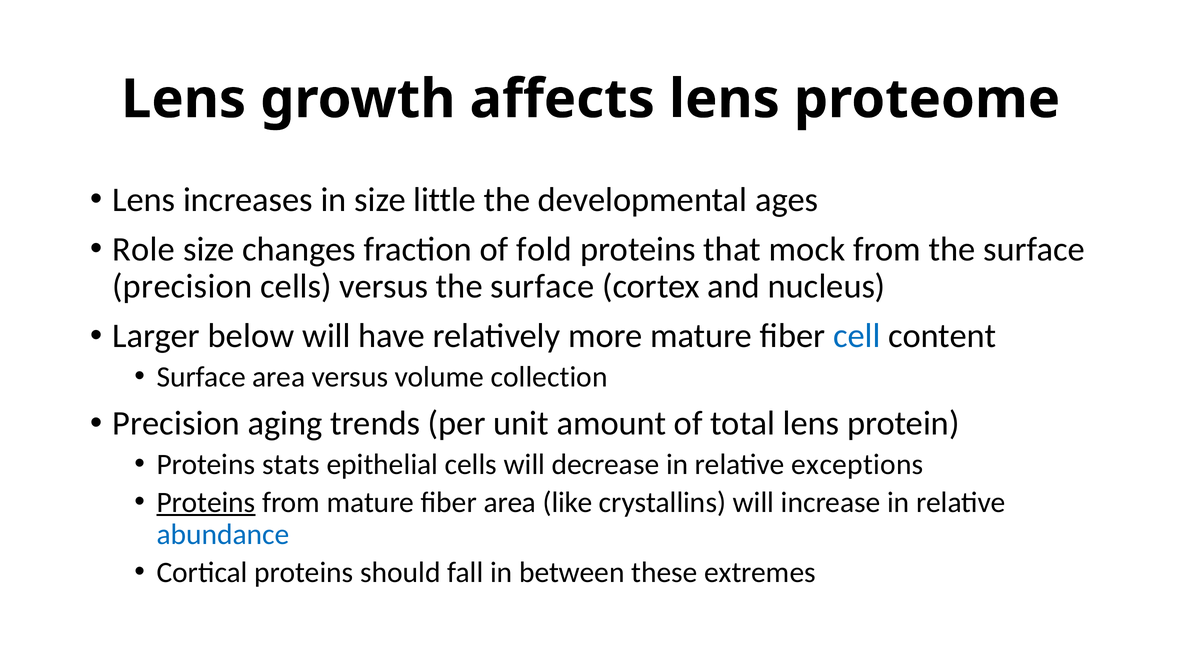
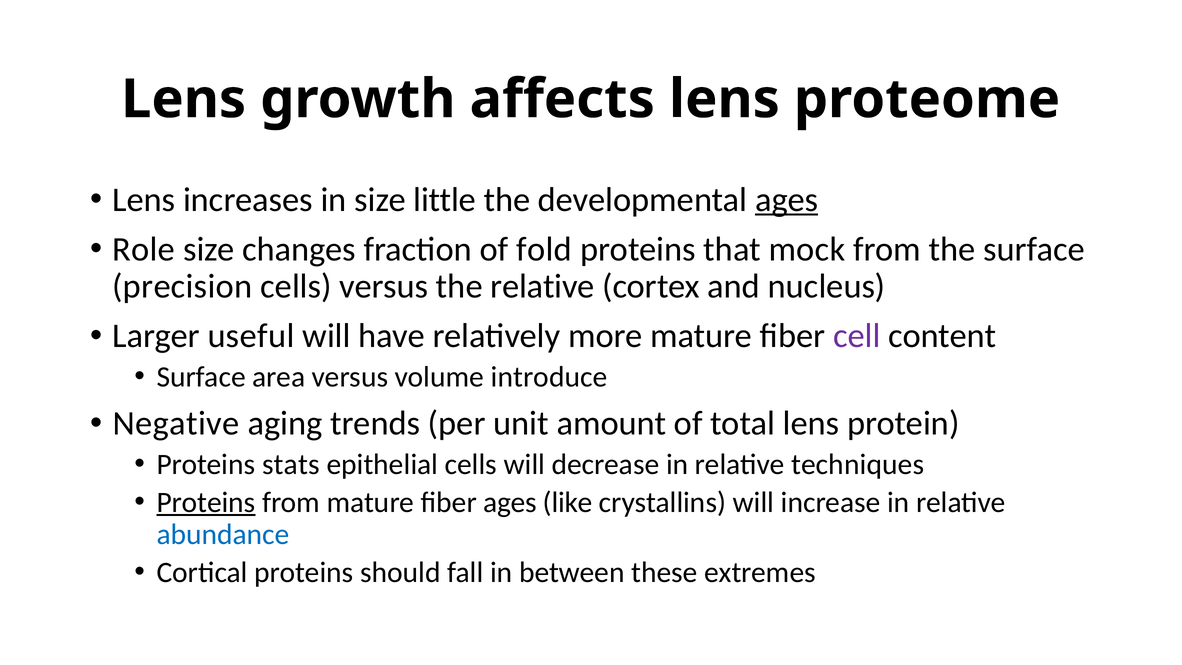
ages underline: none -> present (787, 200)
versus the surface: surface -> relative (543, 286)
below: below -> useful (251, 336)
cell colour: blue -> purple (857, 336)
collection: collection -> introduce (549, 377)
Precision: Precision -> Negative (176, 423)
exceptions: exceptions -> techniques (858, 464)
fiber area: area -> ages (510, 502)
